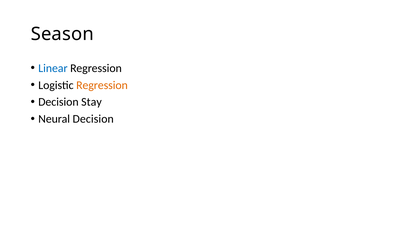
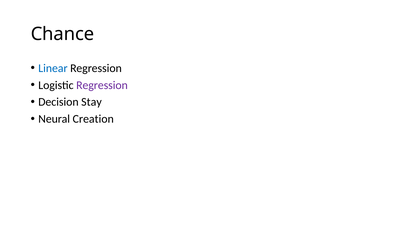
Season: Season -> Chance (62, 34)
Regression colour: orange -> purple (102, 85)
Neural Decision: Decision -> Creation (93, 119)
